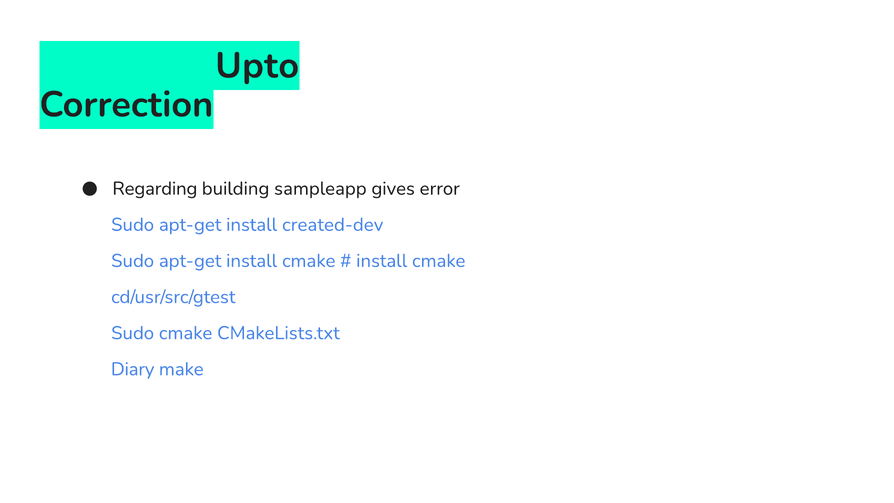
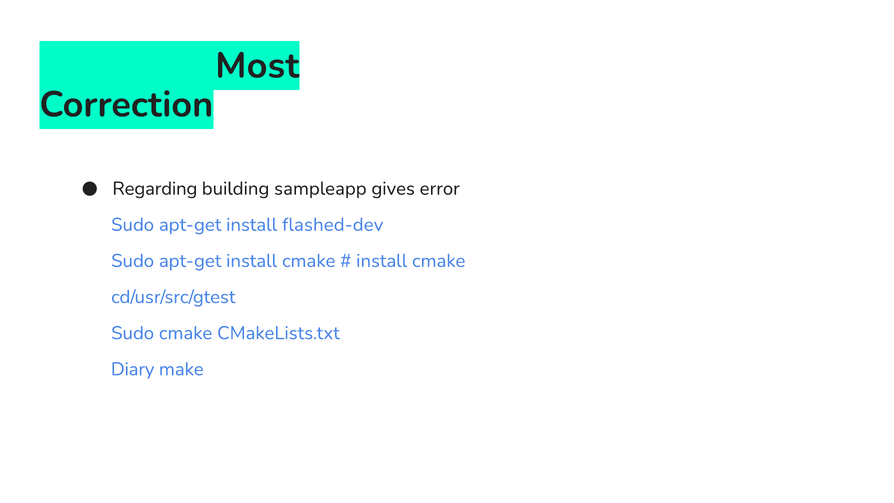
Upto: Upto -> Most (257, 66)
created-dev: created-dev -> flashed-dev (333, 225)
